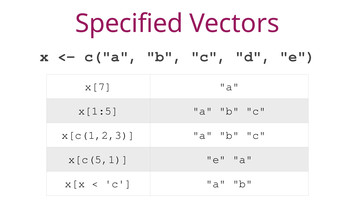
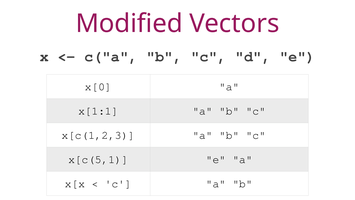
Specified: Specified -> Modified (129, 24)
x[7: x[7 -> x[0 (98, 87)
x[1:5: x[1:5 -> x[1:1 (98, 111)
